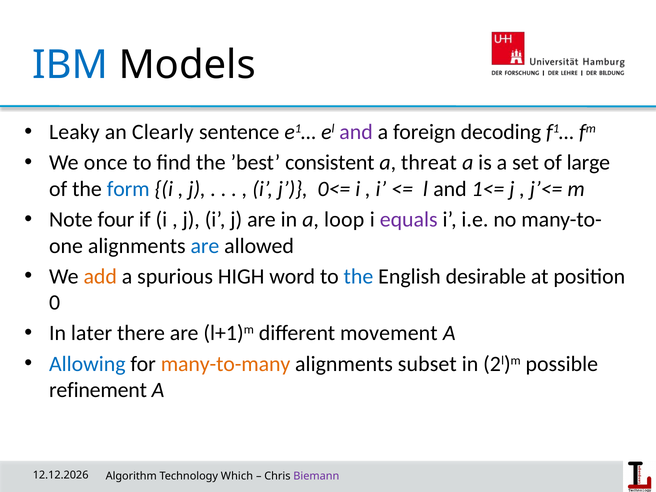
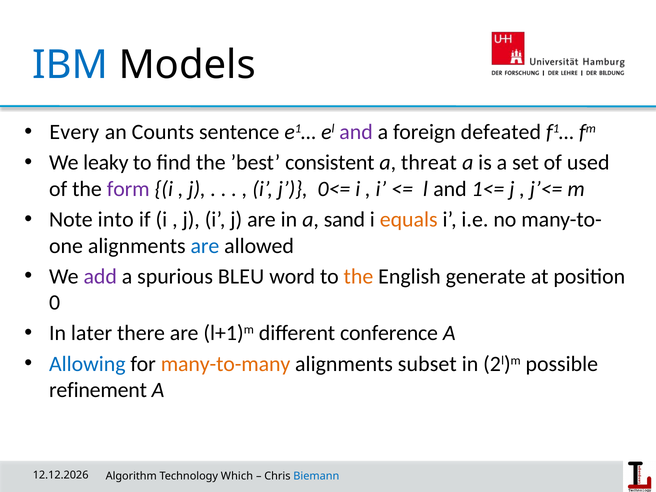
Leaky: Leaky -> Every (74, 132)
Clearly: Clearly -> Counts (163, 132)
decoding: decoding -> defeated (501, 132)
once: once -> leaky (106, 163)
large: large -> used (588, 163)
form colour: blue -> purple (128, 189)
four: four -> into (116, 220)
loop: loop -> sand (344, 220)
equals colour: purple -> orange (409, 220)
add colour: orange -> purple (100, 276)
HIGH: HIGH -> BLEU (241, 276)
the colour: blue -> orange (358, 276)
desirable: desirable -> generate (486, 276)
movement: movement -> conference (389, 333)
Biemann colour: purple -> blue (316, 476)
